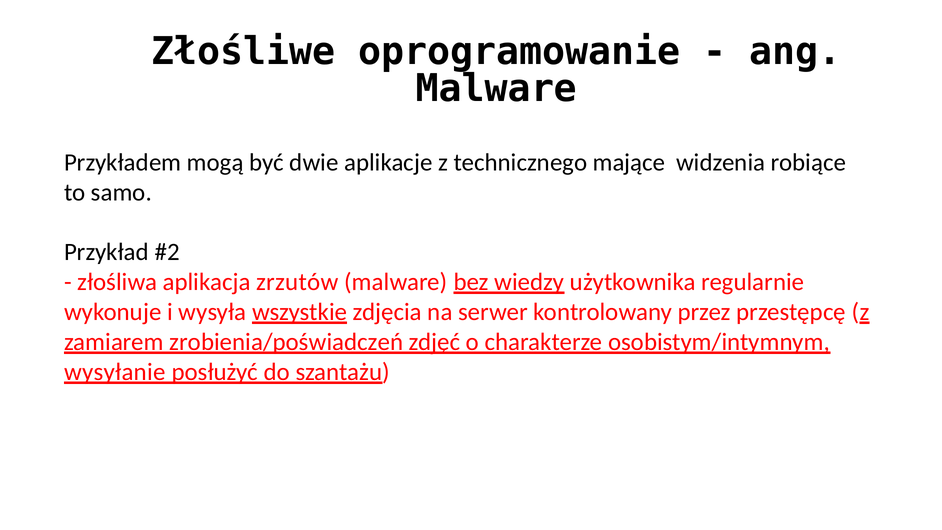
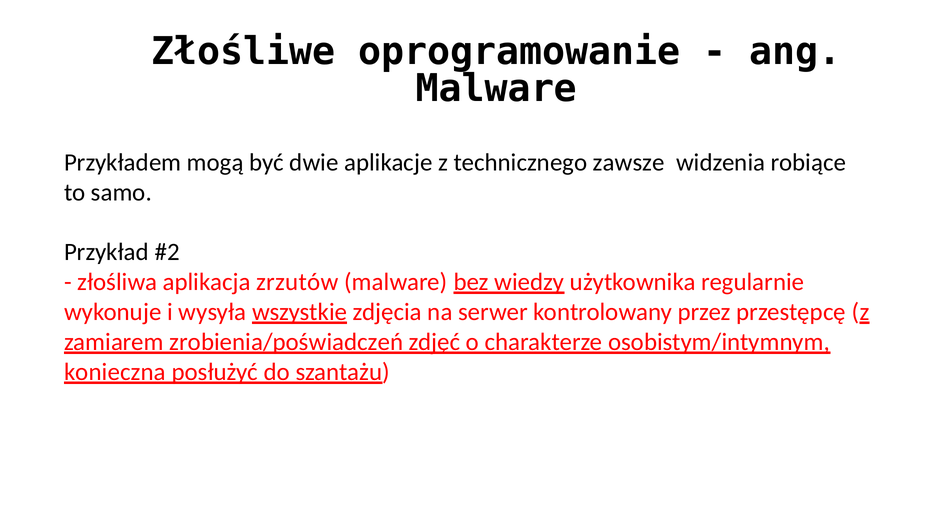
mające: mające -> zawsze (629, 163)
wysyłanie: wysyłanie -> konieczna (115, 372)
